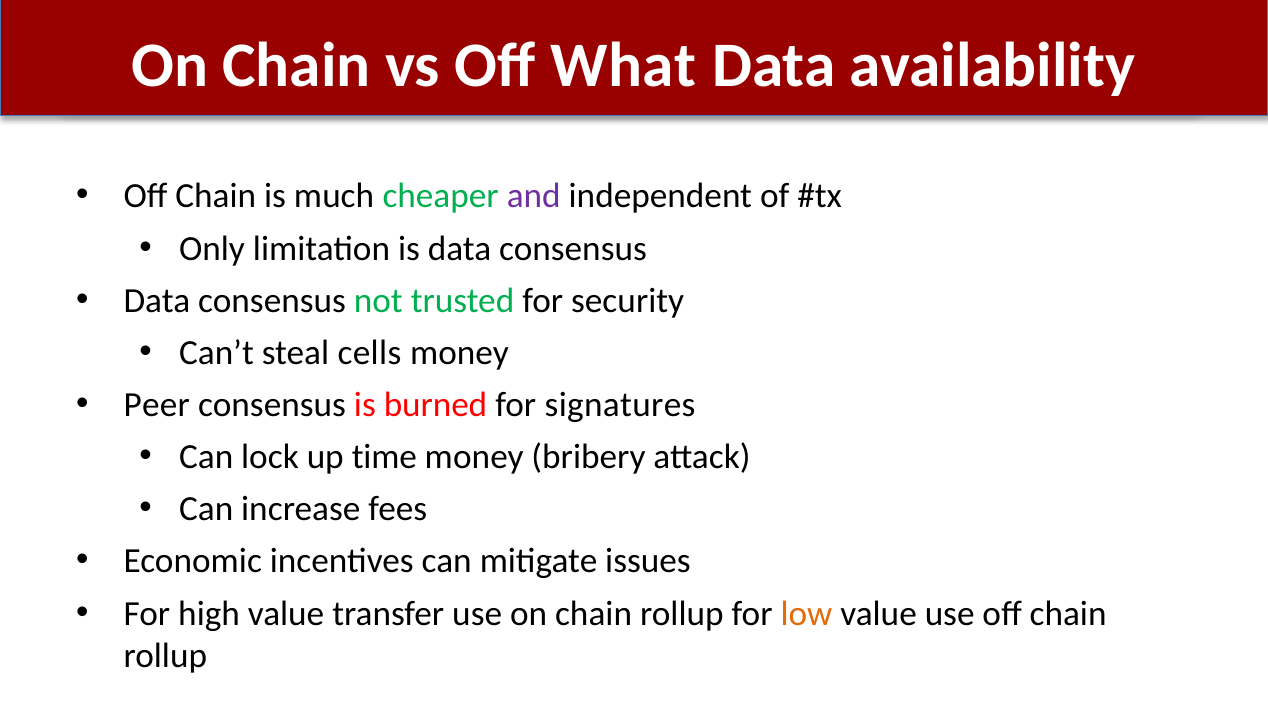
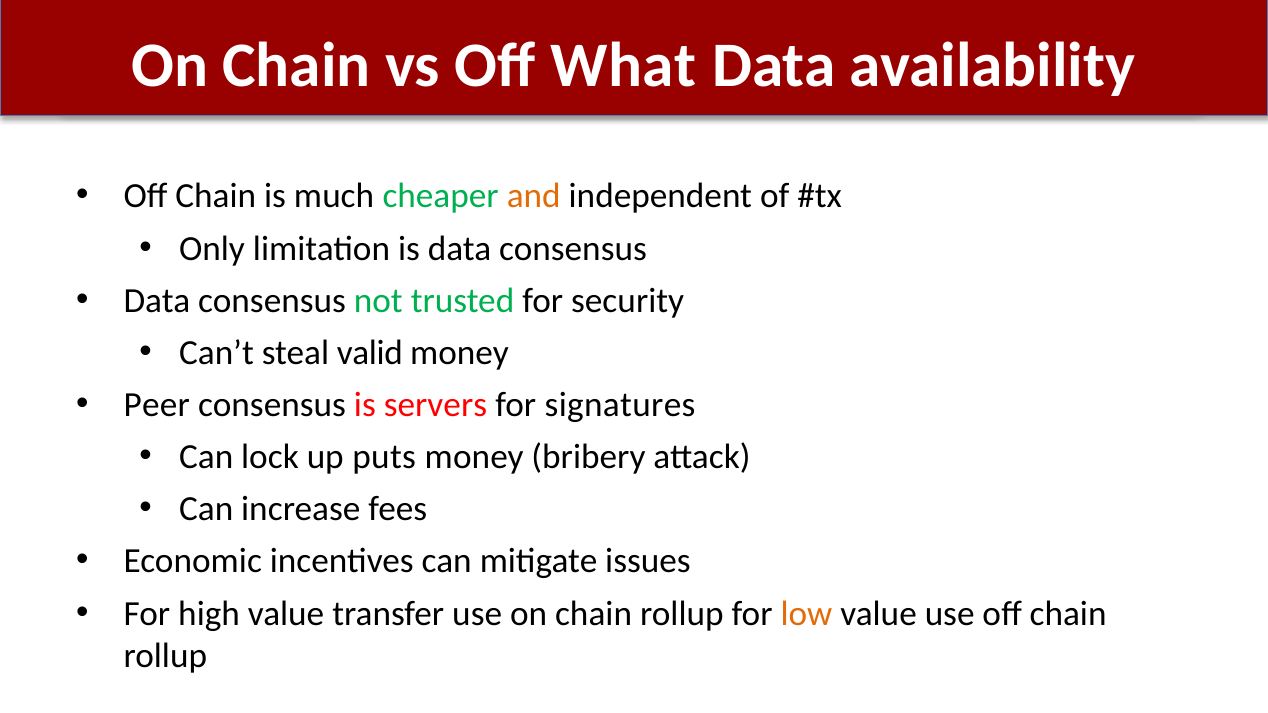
and colour: purple -> orange (534, 196)
cells: cells -> valid (370, 353)
burned: burned -> servers (435, 405)
time: time -> puts (384, 457)
